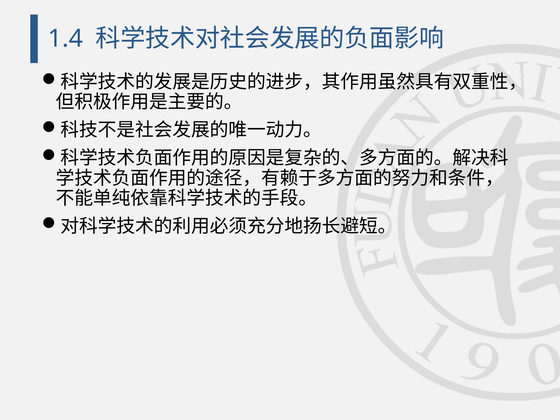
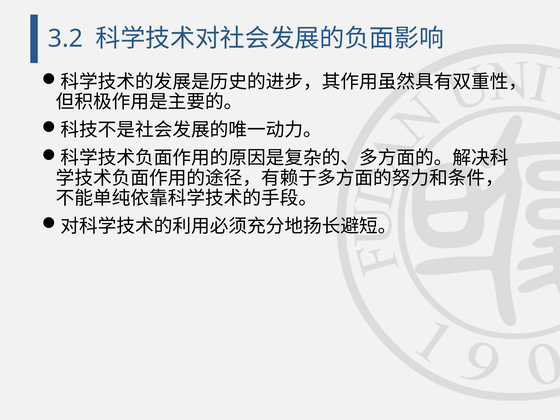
1.4: 1.4 -> 3.2 (65, 39)
